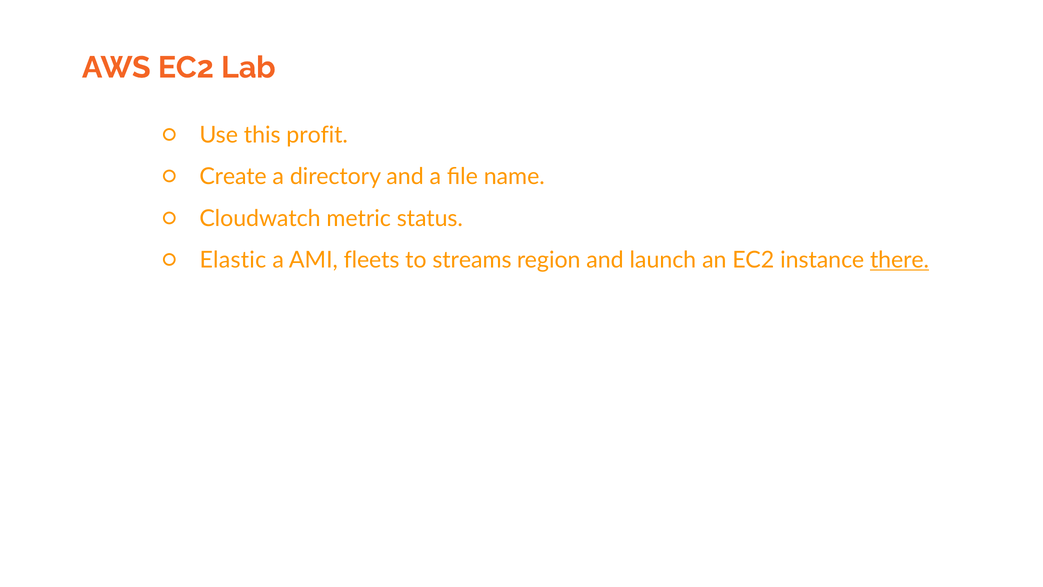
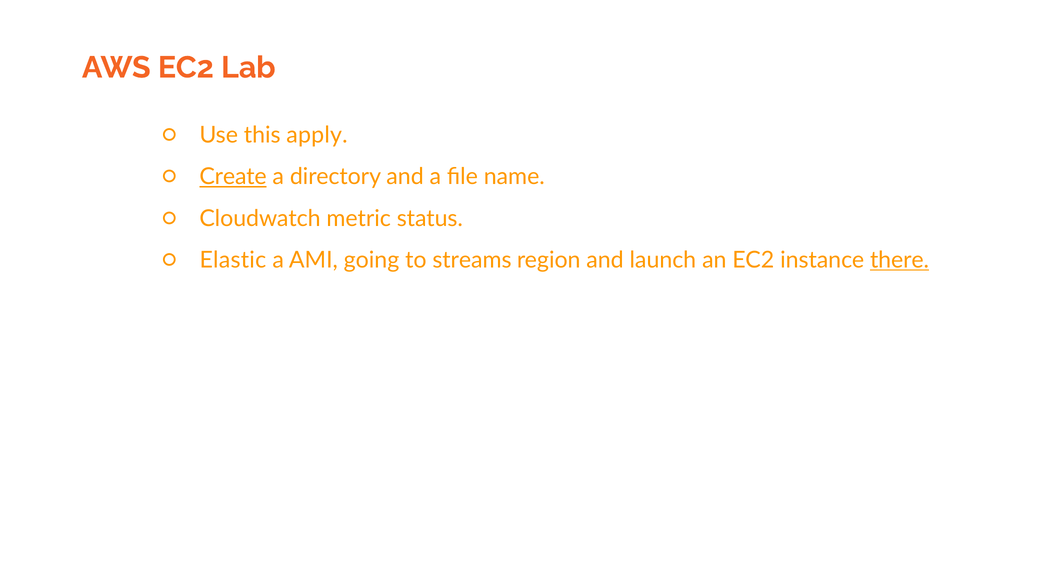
profit: profit -> apply (317, 135)
Create underline: none -> present (233, 177)
fleets: fleets -> going (371, 260)
